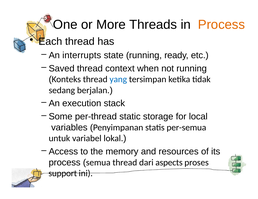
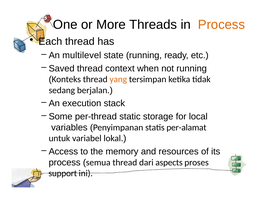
interrupts: interrupts -> multilevel (82, 55)
yang colour: blue -> orange (118, 79)
per-semua: per-semua -> per-alamat (186, 128)
